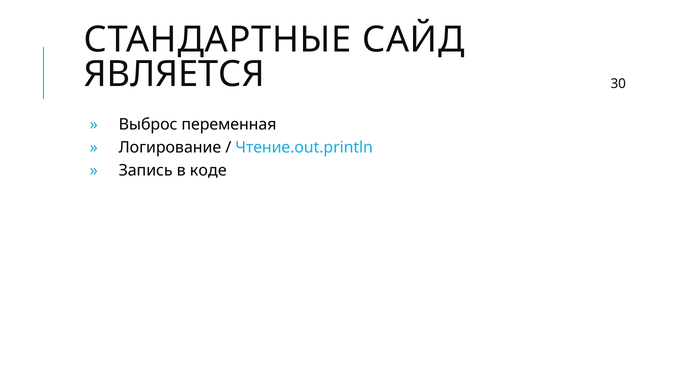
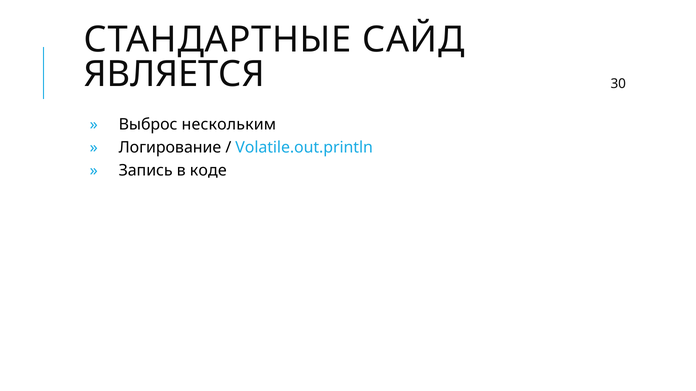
переменная: переменная -> нескольким (229, 125)
Чтение.out.println: Чтение.out.println -> Volatile.out.println (304, 148)
